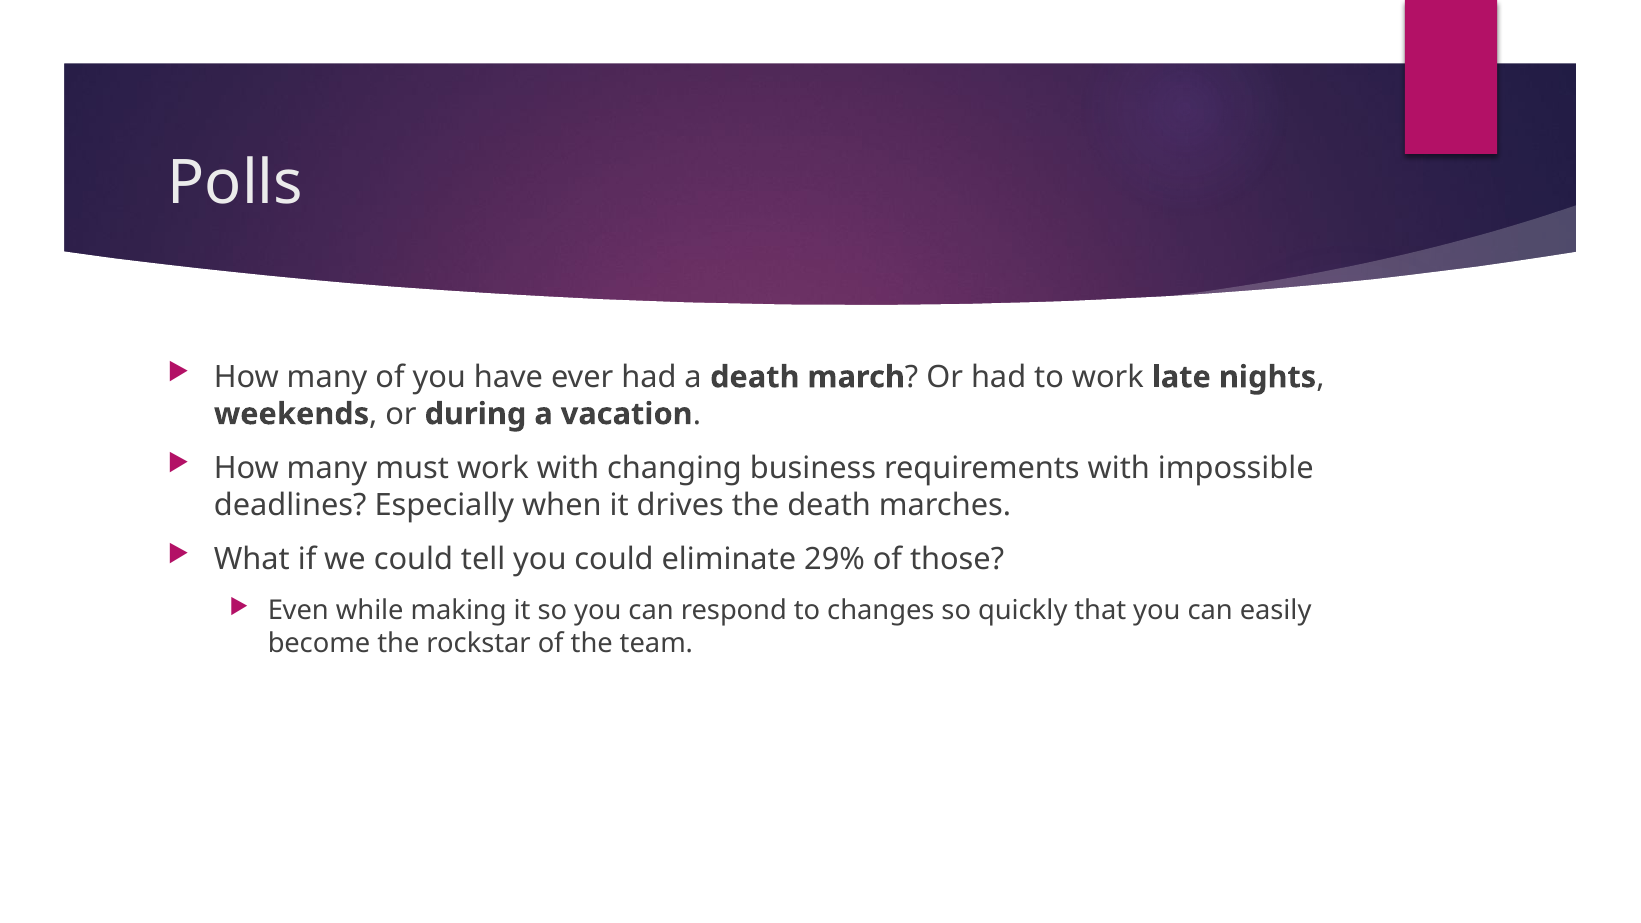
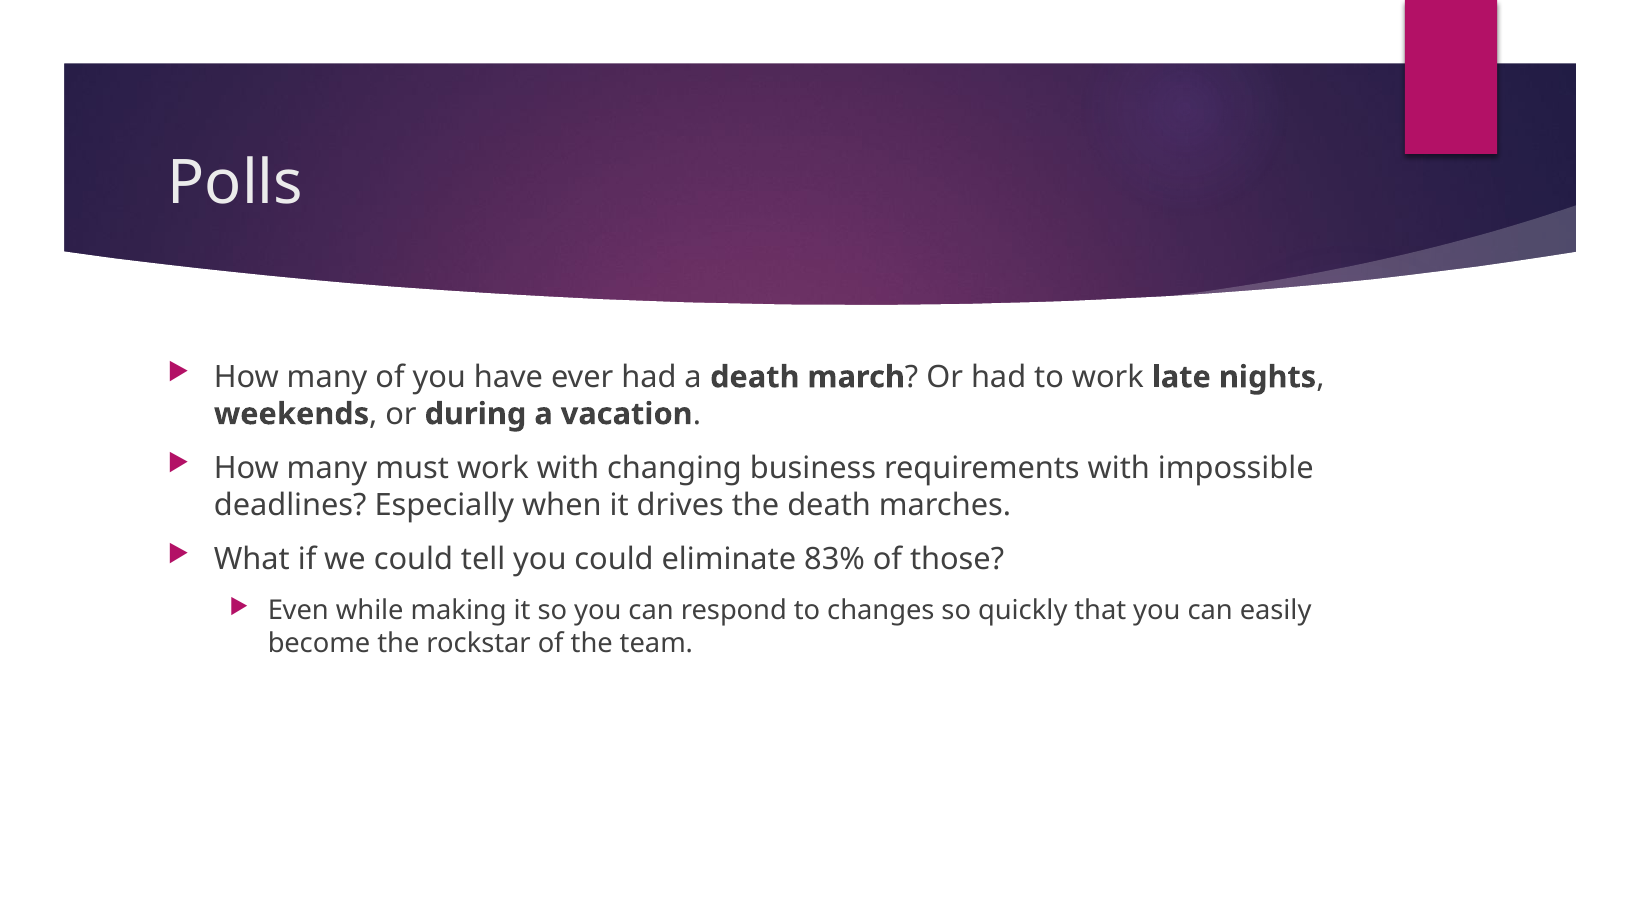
29%: 29% -> 83% (835, 559)
